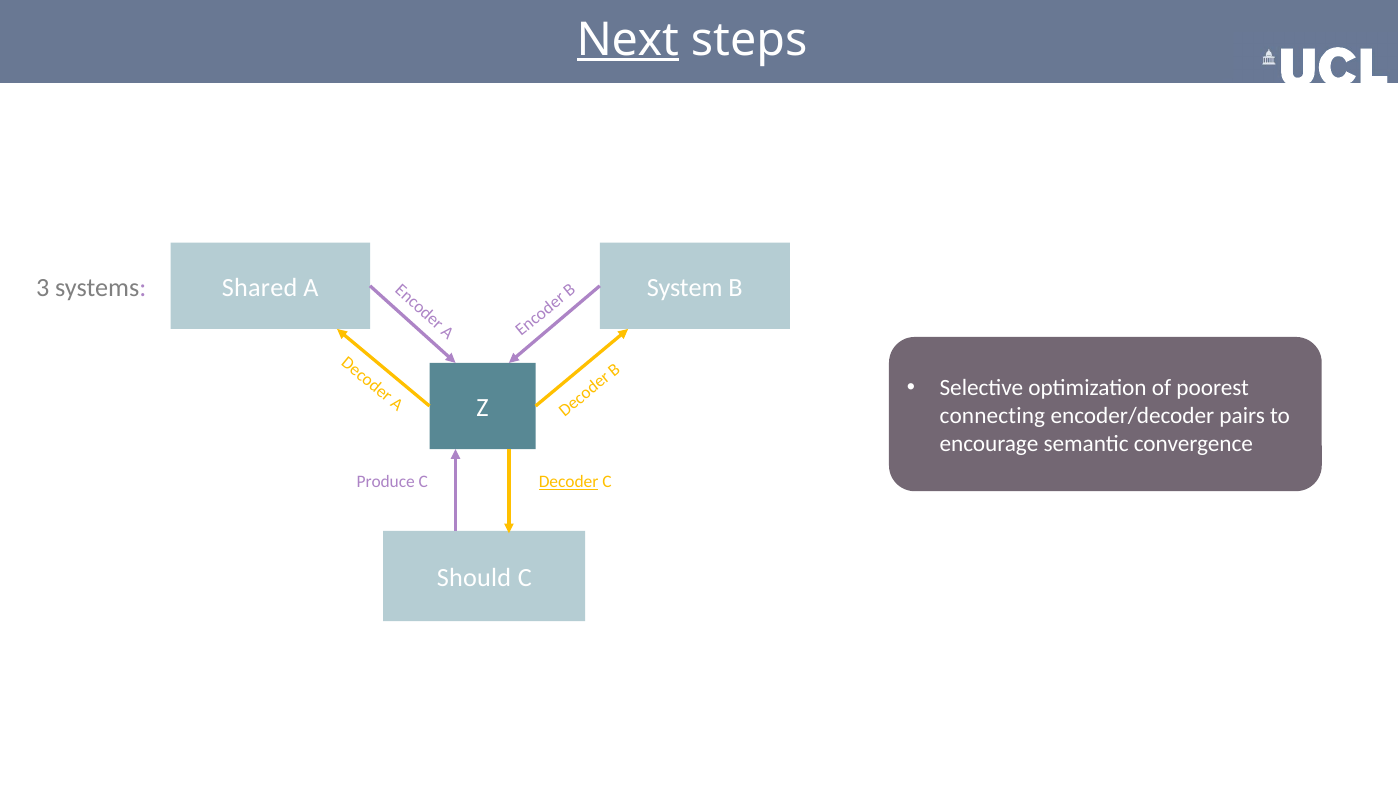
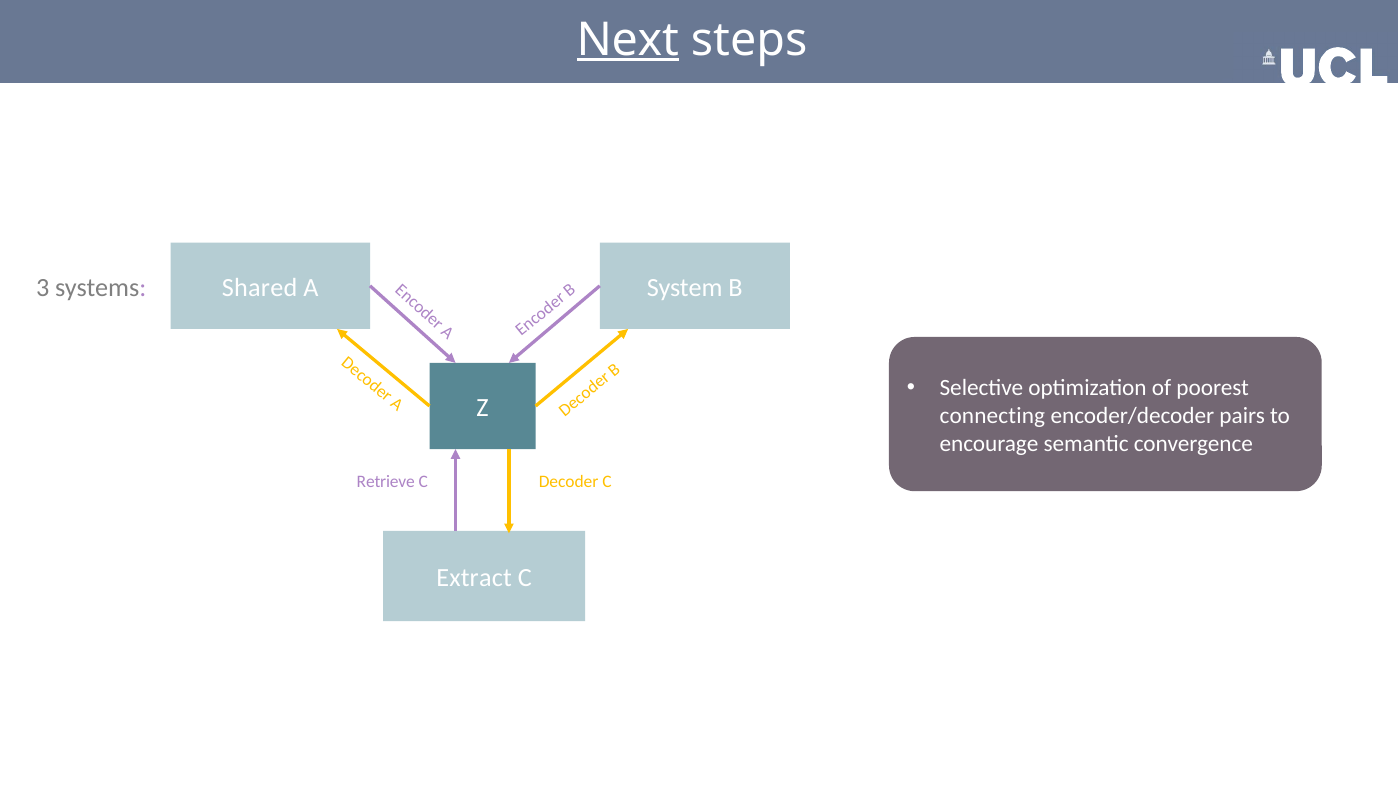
Produce: Produce -> Retrieve (386, 481)
Decoder underline: present -> none (569, 481)
Should: Should -> Extract (474, 577)
